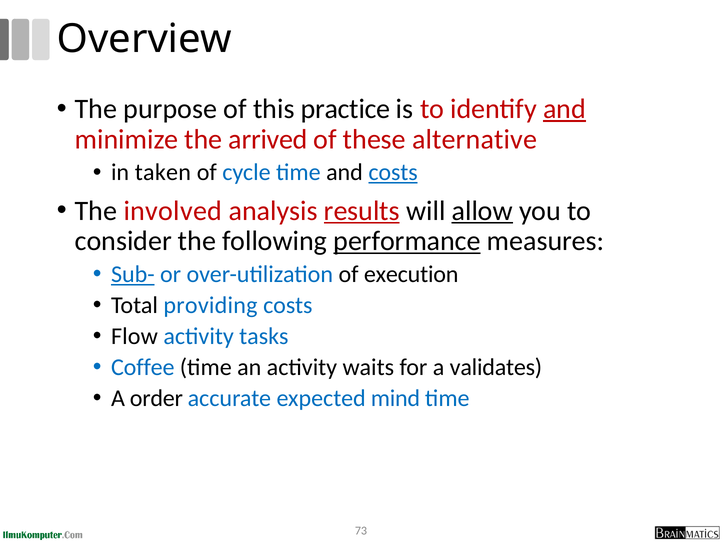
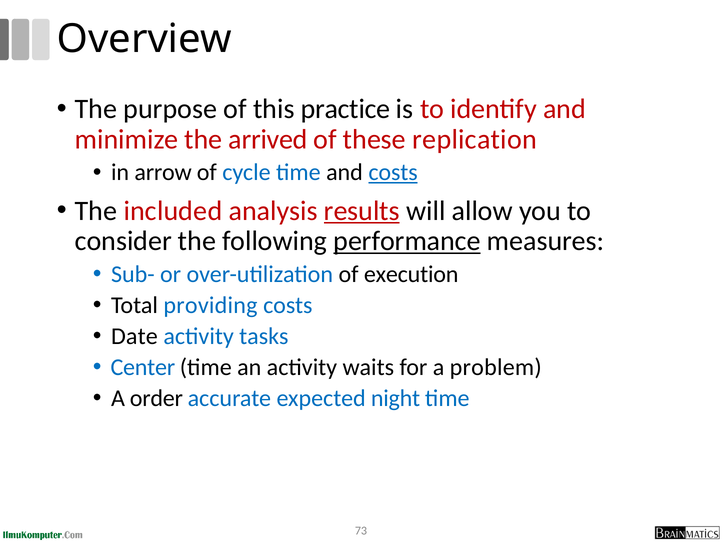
and underline: present -> none (564, 109)
alternative: alternative -> replication (475, 139)
taken: taken -> arrow (163, 172)
involved: involved -> included (173, 211)
allow underline: present -> none (482, 211)
Sub- underline: present -> none (133, 274)
Flow: Flow -> Date (134, 336)
Coffee: Coffee -> Center (143, 367)
validates: validates -> problem (496, 367)
mind: mind -> night (395, 398)
